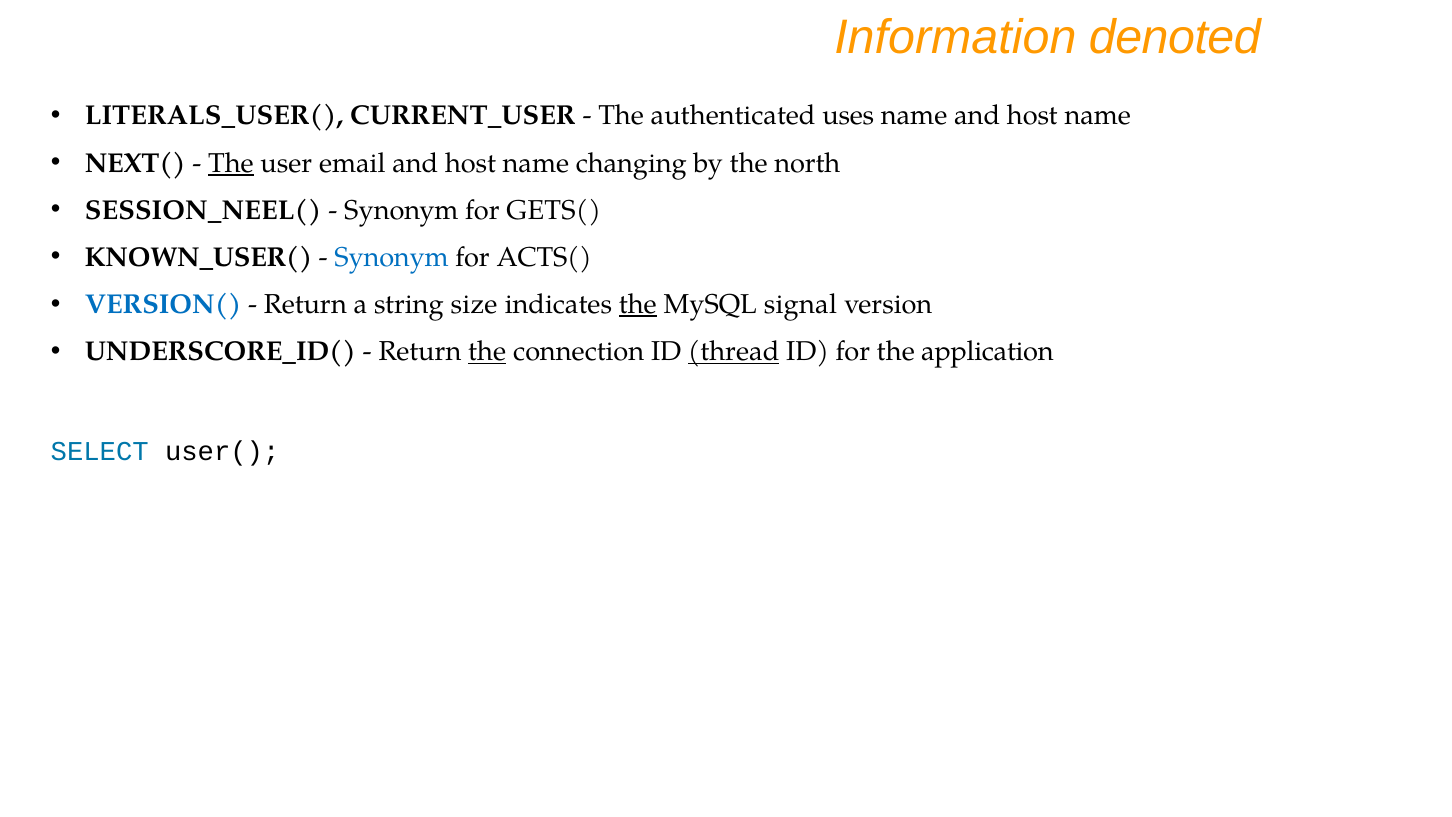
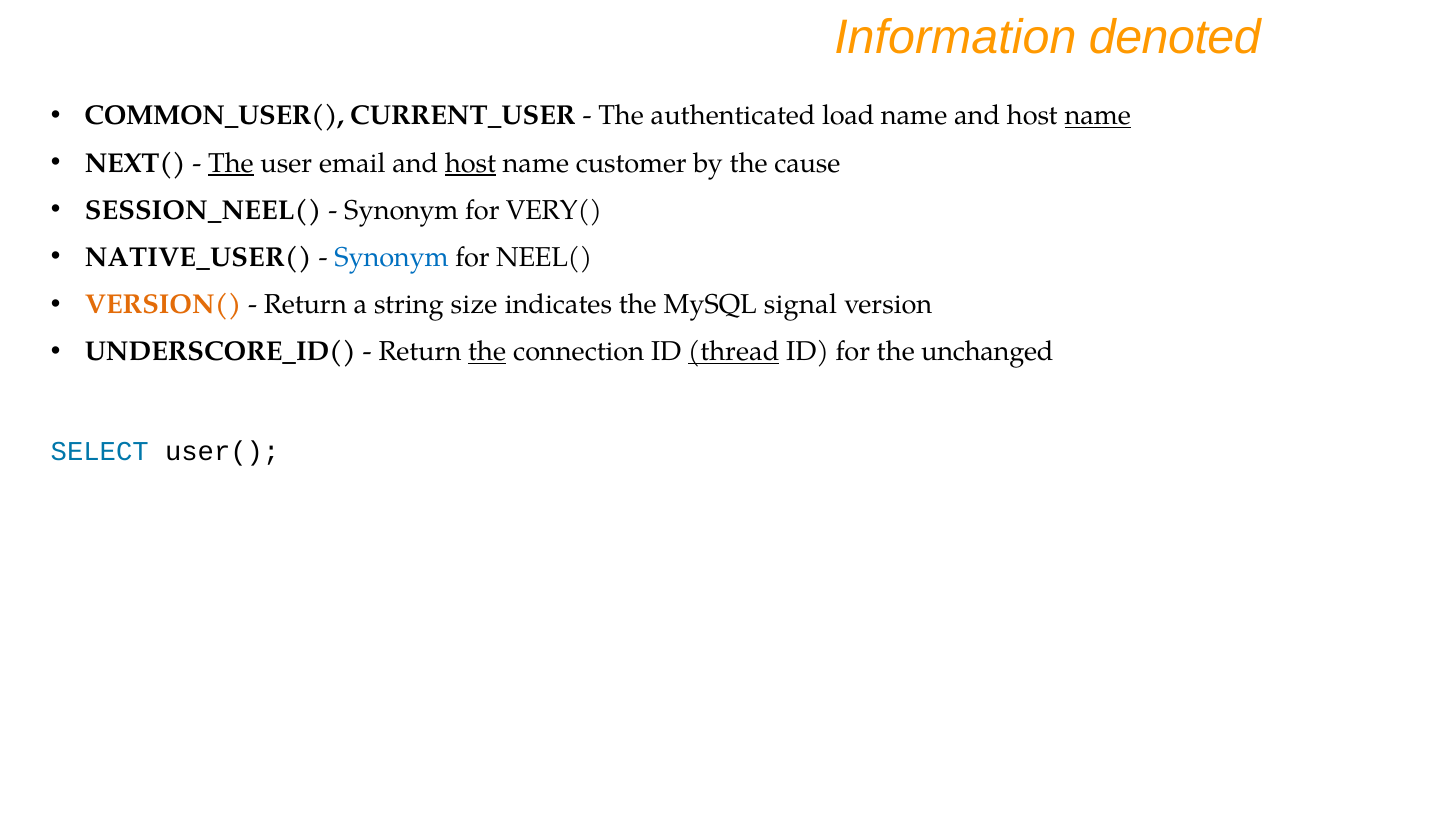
LITERALS_USER(: LITERALS_USER( -> COMMON_USER( (214, 116)
uses: uses -> load (848, 116)
name underline: none -> present (1098, 116)
host underline: none -> present (471, 163)
changing: changing -> customer (631, 163)
north: north -> cause (807, 163)
GETS(: GETS( -> VERY( (554, 210)
KNOWN_USER(: KNOWN_USER( -> NATIVE_USER( (198, 257)
ACTS(: ACTS( -> NEEL( (544, 257)
VERSION( colour: blue -> orange (163, 305)
the underline: present -> none (638, 305)
application: application -> unchanged (987, 352)
